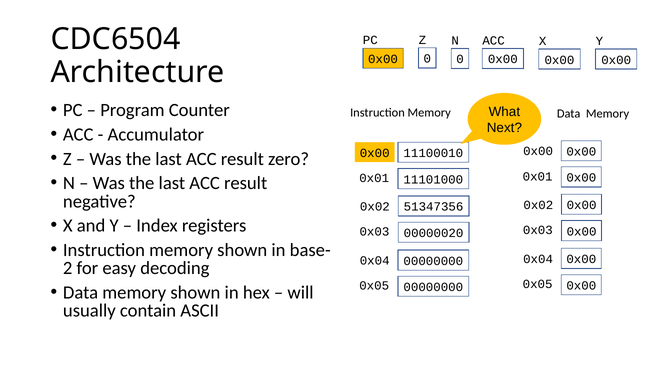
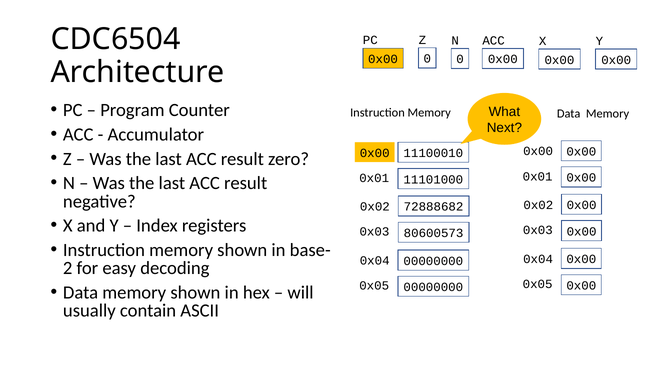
51347356: 51347356 -> 72888682 (434, 207)
00000020: 00000020 -> 80600573 (434, 233)
